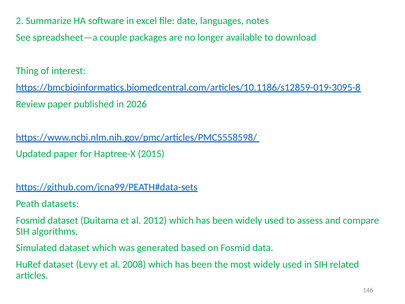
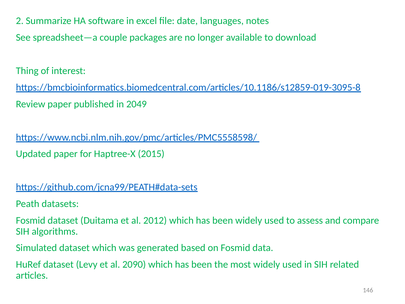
2026: 2026 -> 2049 (137, 104)
2008: 2008 -> 2090 (134, 264)
